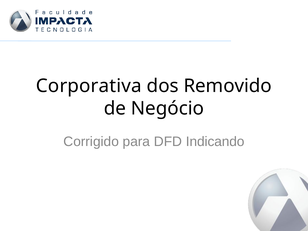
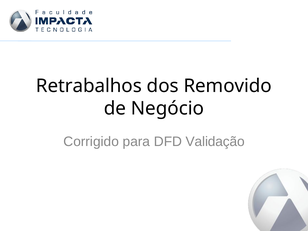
Corporativa: Corporativa -> Retrabalhos (89, 86)
Indicando: Indicando -> Validação (215, 142)
